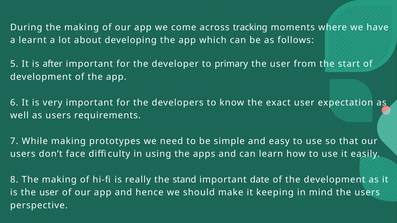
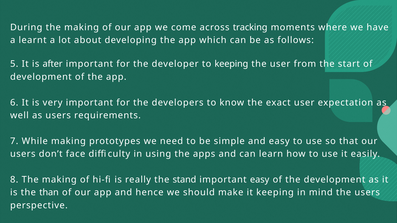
to primary: primary -> keeping (231, 64)
important date: date -> easy (260, 180)
is the user: user -> than (49, 193)
